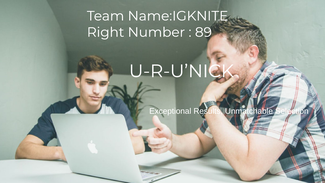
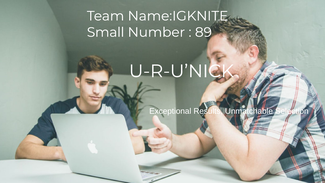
Right: Right -> Small (106, 32)
